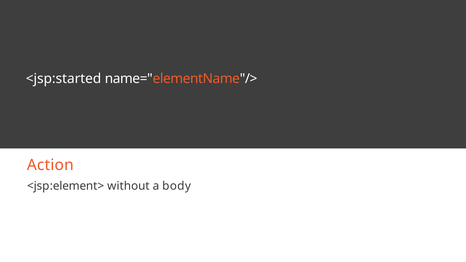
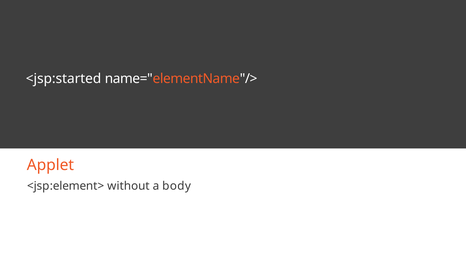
Action: Action -> Applet (50, 165)
